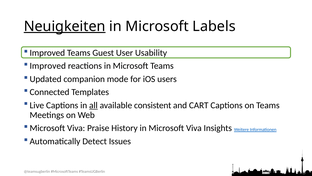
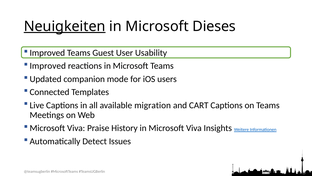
Labels: Labels -> Dieses (214, 26)
all underline: present -> none (93, 105)
consistent: consistent -> migration (153, 105)
